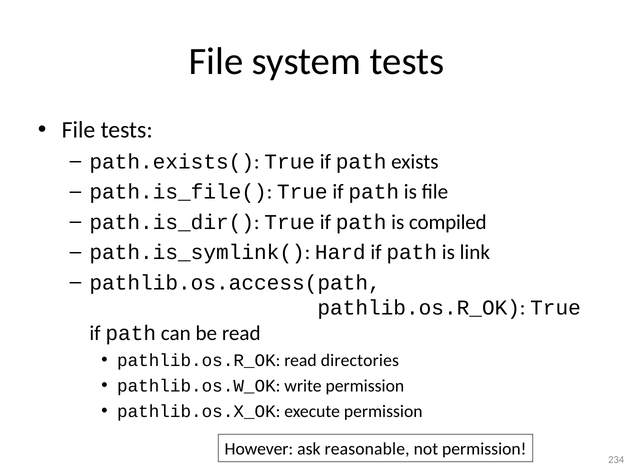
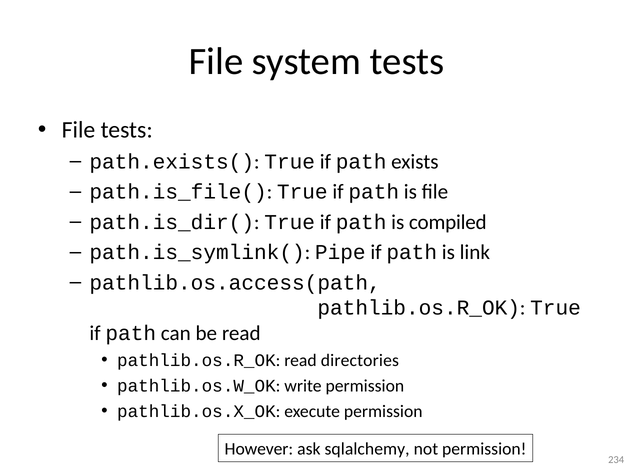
Hard: Hard -> Pipe (340, 252)
reasonable: reasonable -> sqlalchemy (367, 449)
